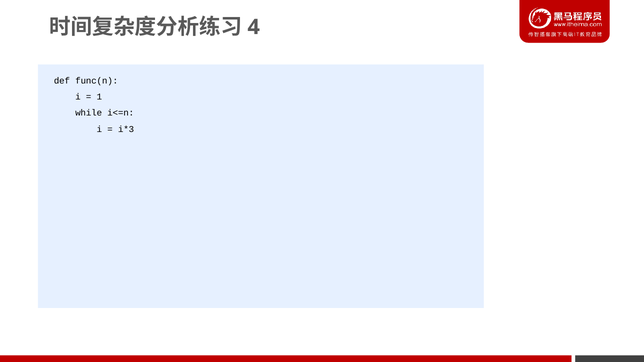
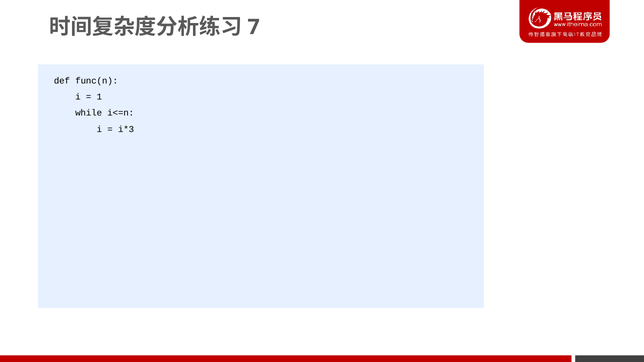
4: 4 -> 7 (254, 27)
